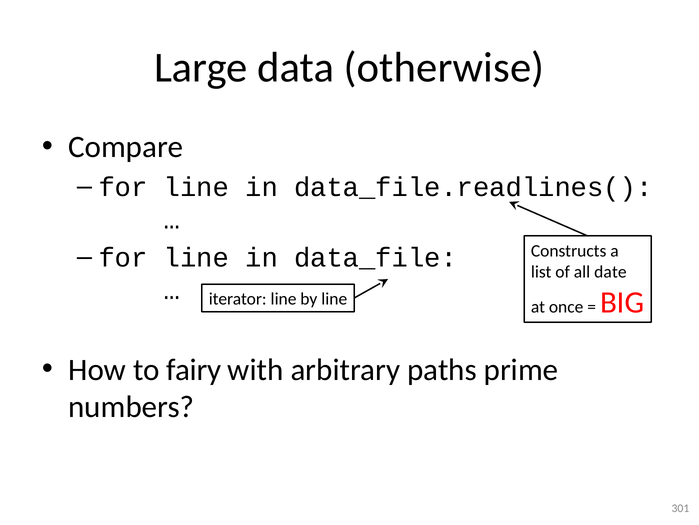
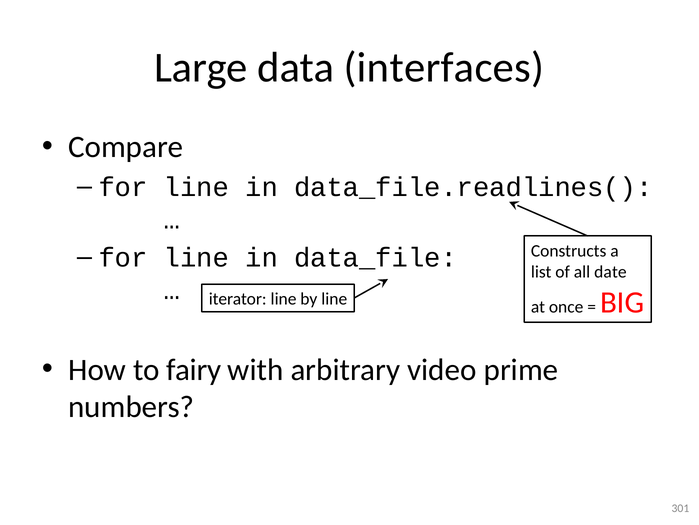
otherwise: otherwise -> interfaces (444, 68)
paths: paths -> video (442, 369)
